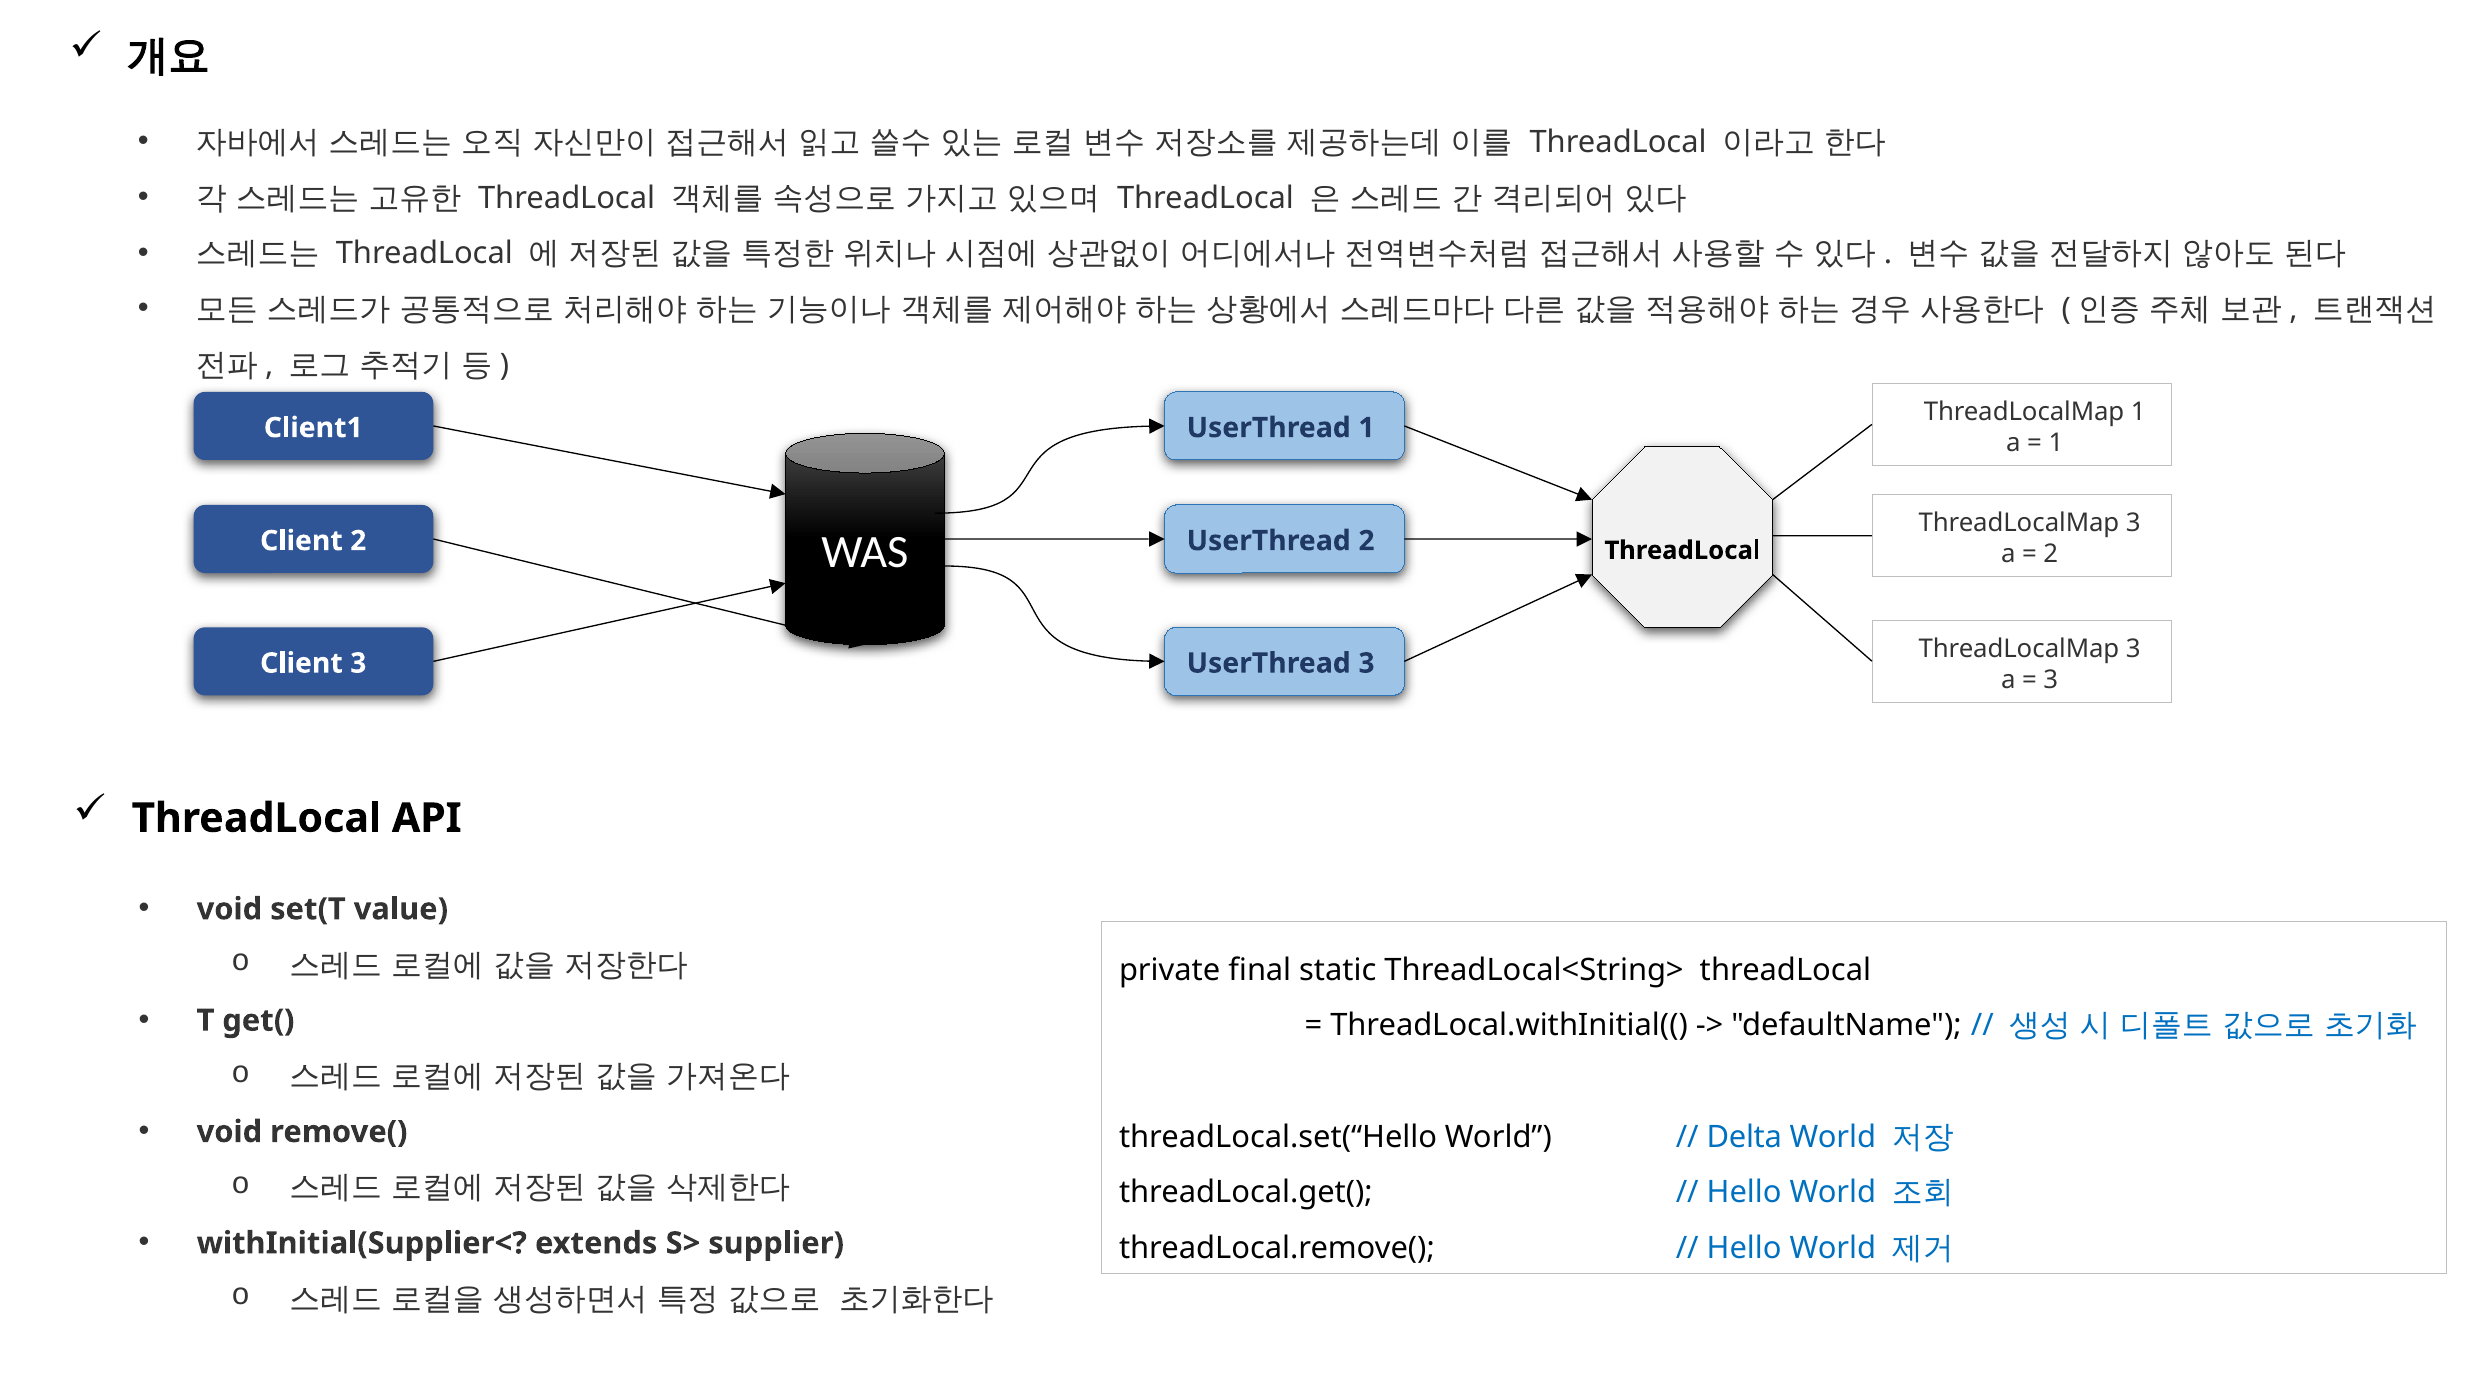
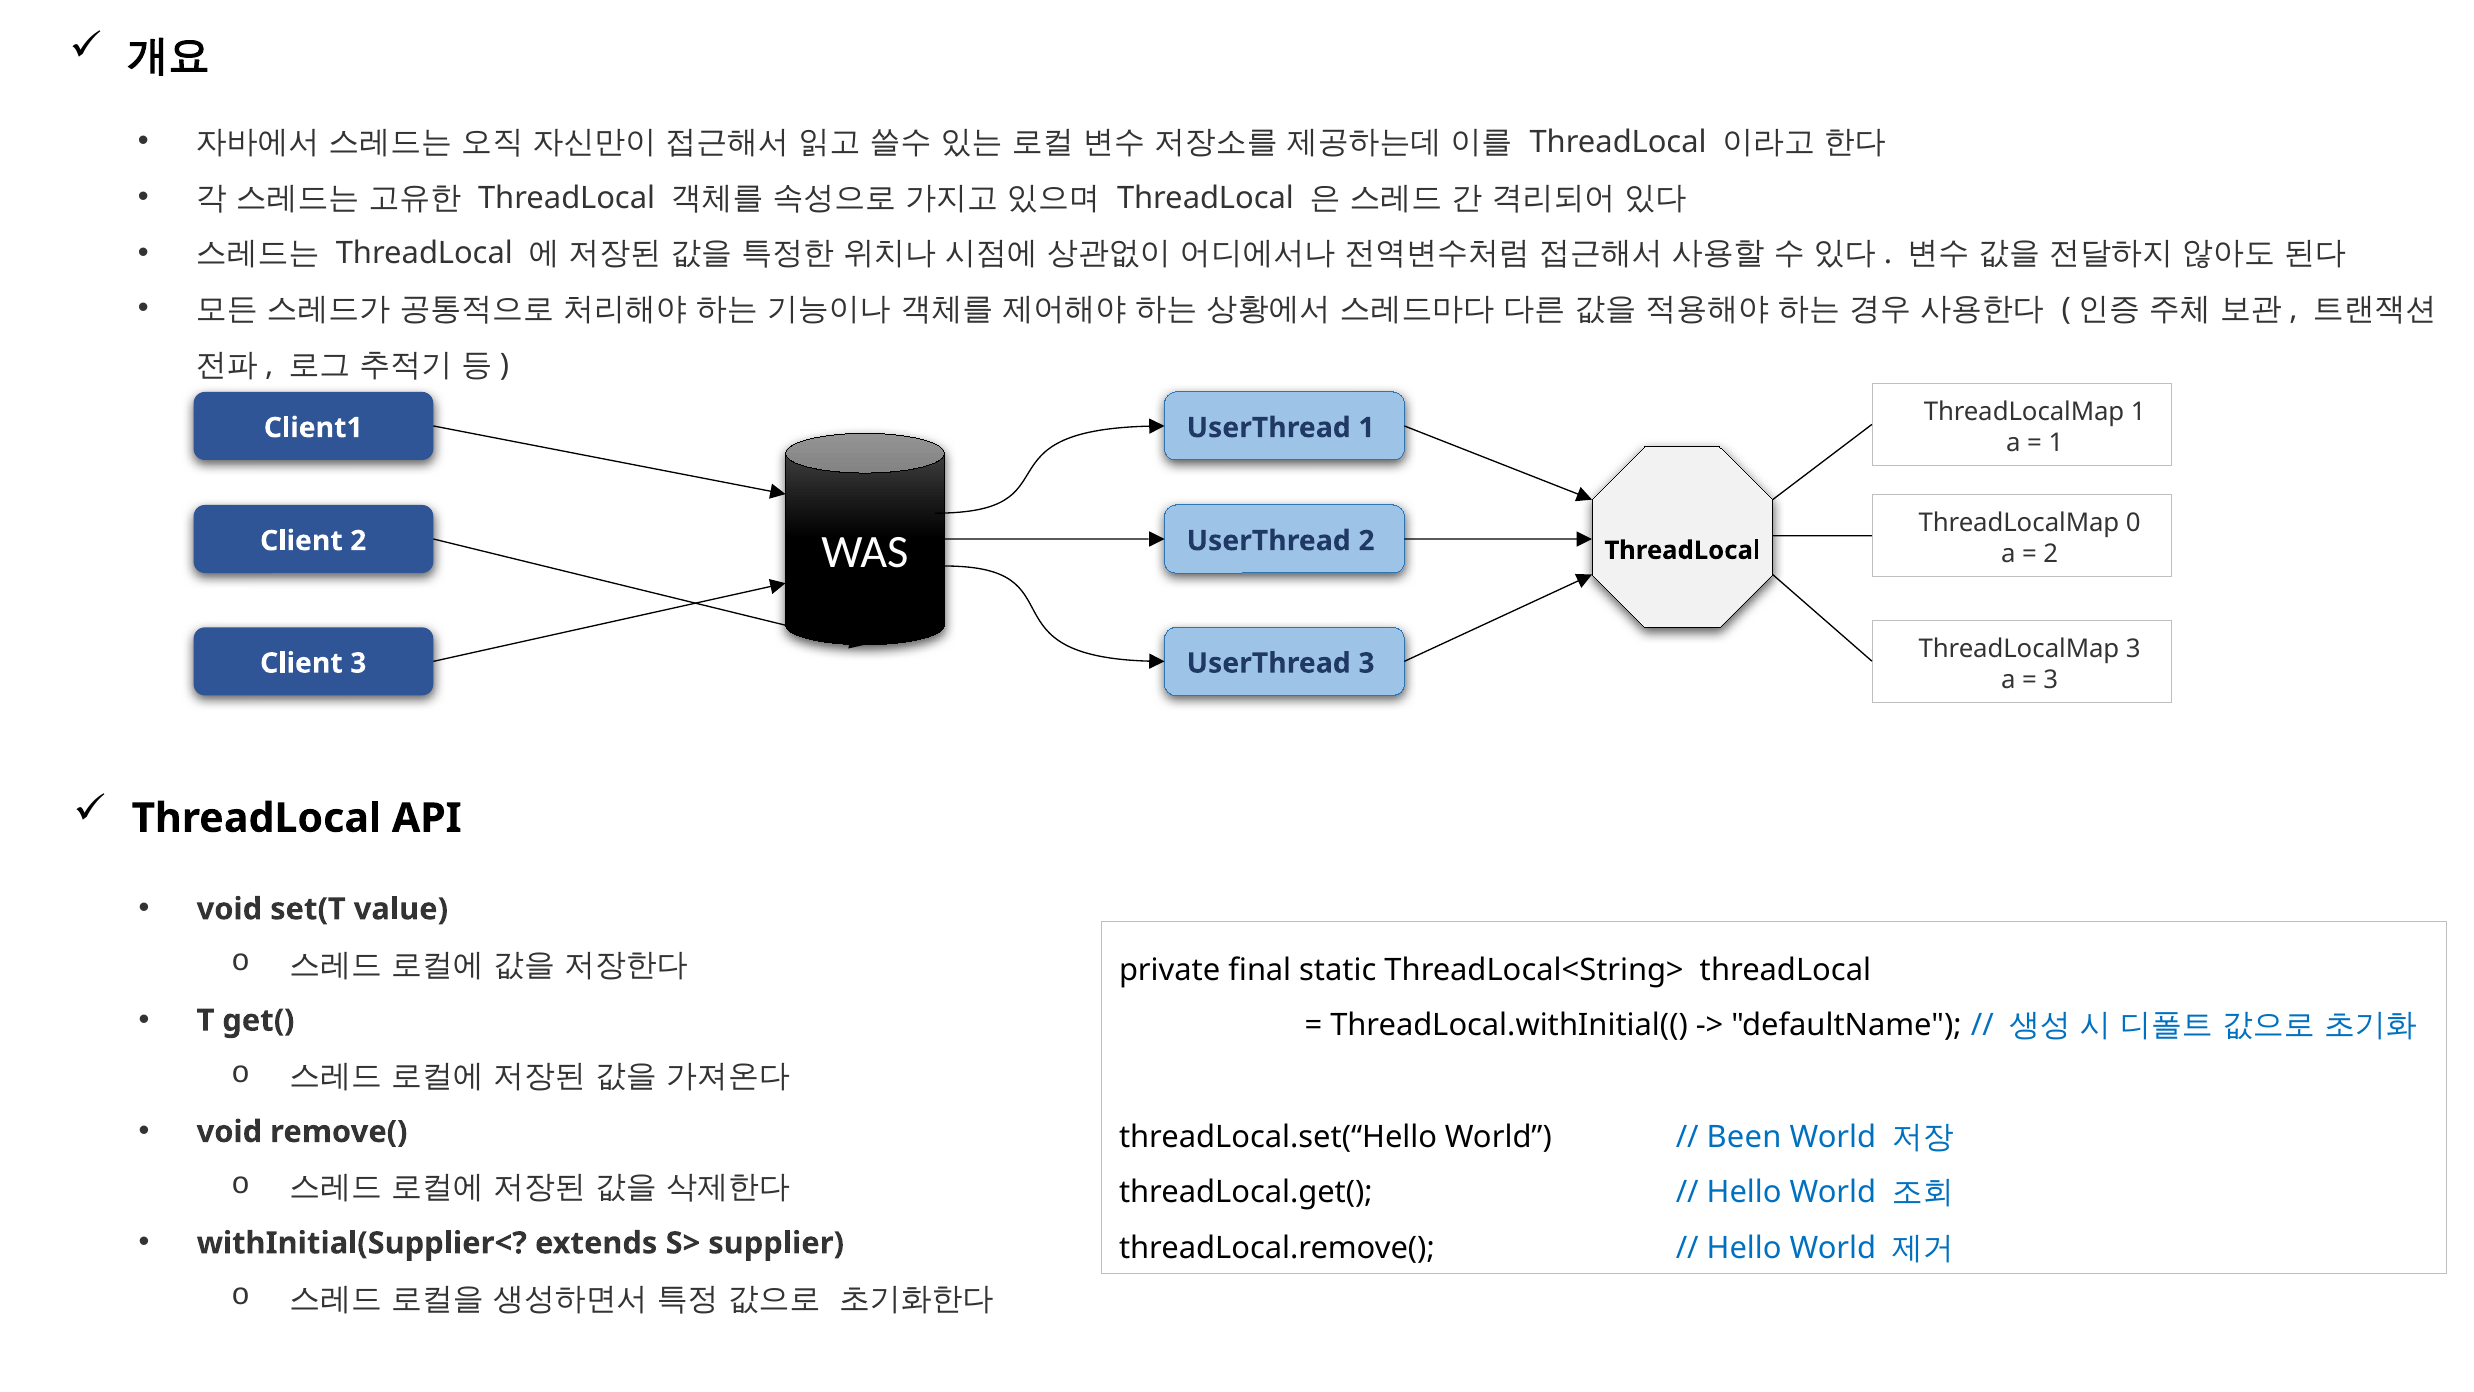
3: 3 -> 0 (2133, 523)
Delta: Delta -> Been (1744, 1137)
